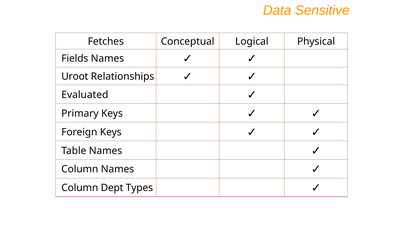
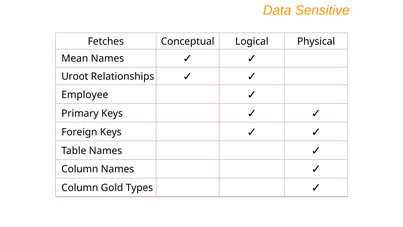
Fields: Fields -> Mean (75, 59)
Evaluated: Evaluated -> Employee (85, 95)
Dept: Dept -> Gold (112, 188)
